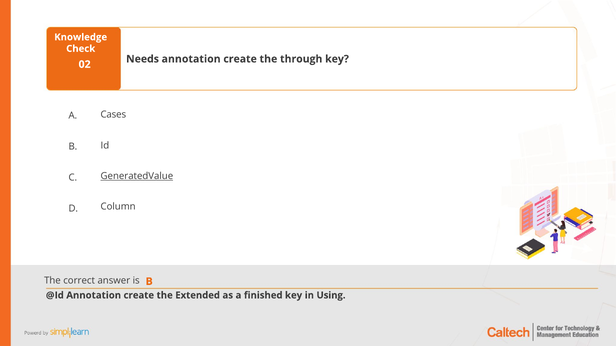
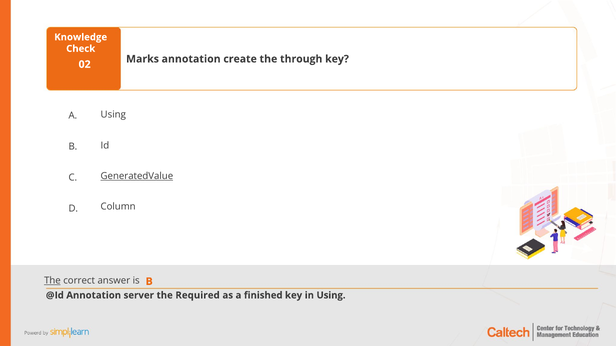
Needs: Needs -> Marks (142, 59)
Cases: Cases -> Using (113, 115)
The underline: none -> present (52, 281)
@Id Annotation create: create -> server (139, 296)
Extended: Extended -> Required (198, 296)
